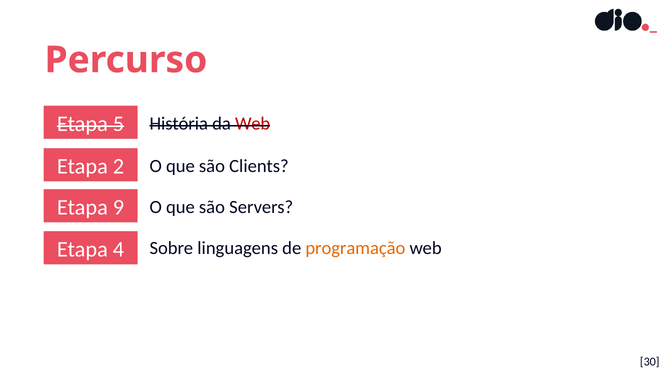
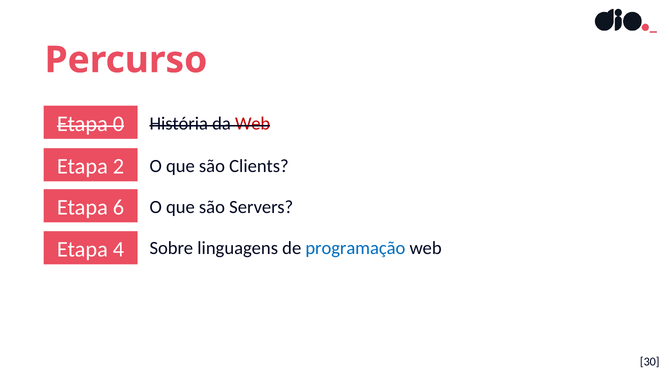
5: 5 -> 0 (119, 124)
9: 9 -> 6 (119, 207)
programação colour: orange -> blue (355, 248)
